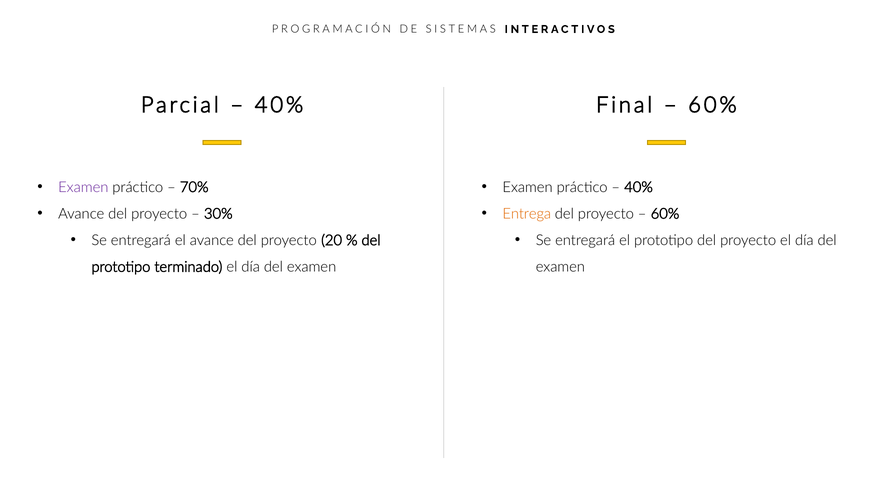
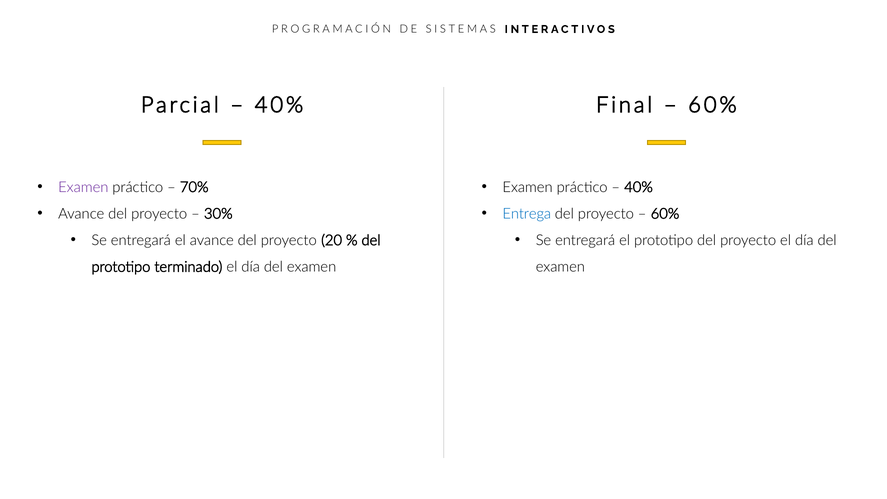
Entrega colour: orange -> blue (527, 214)
